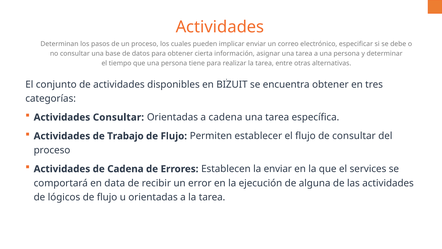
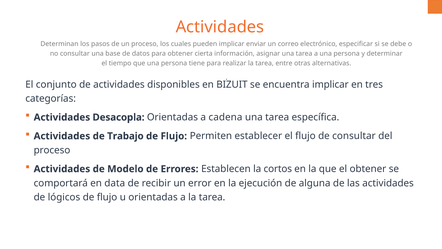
encuentra obtener: obtener -> implicar (330, 84)
Actividades Consultar: Consultar -> Desacopla (119, 117)
de Cadena: Cadena -> Modelo (125, 169)
la enviar: enviar -> cortos (278, 169)
el services: services -> obtener (368, 169)
